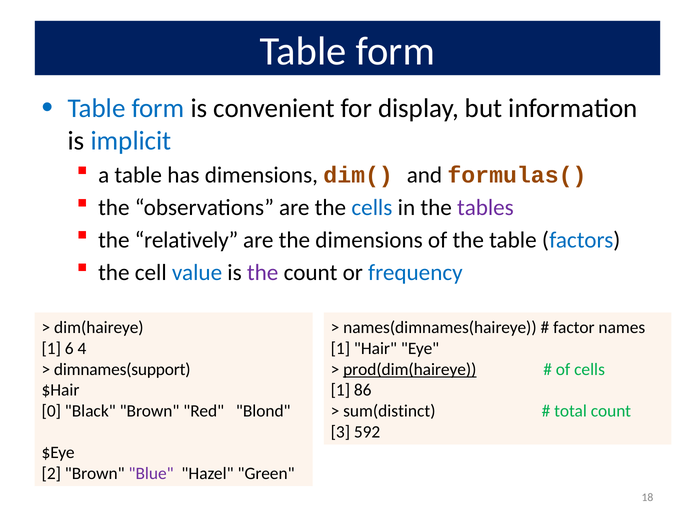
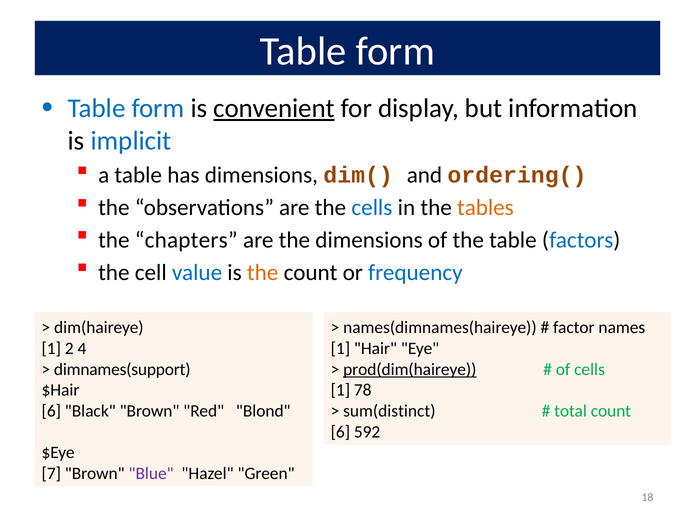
convenient underline: none -> present (274, 108)
formulas(: formulas( -> ordering( (517, 175)
tables colour: purple -> orange (485, 208)
relatively: relatively -> chapters (186, 240)
the colour: purple -> orange (263, 273)
6: 6 -> 2 (69, 349)
86: 86 -> 78 (363, 390)
0: 0 -> 6 (51, 411)
3: 3 -> 6 (340, 432)
2: 2 -> 7 (51, 474)
